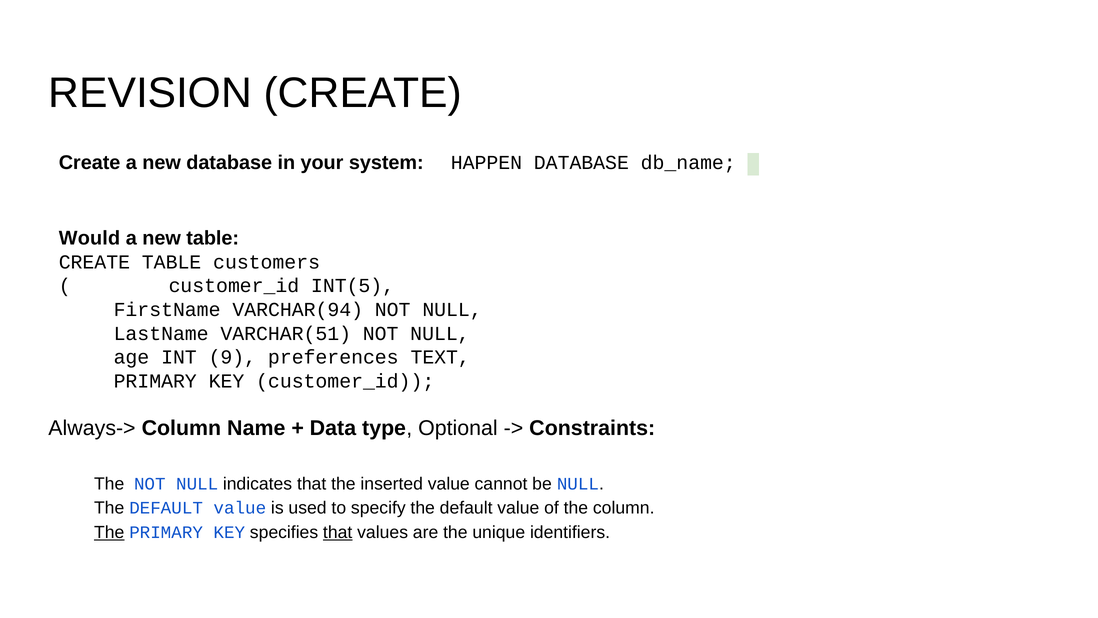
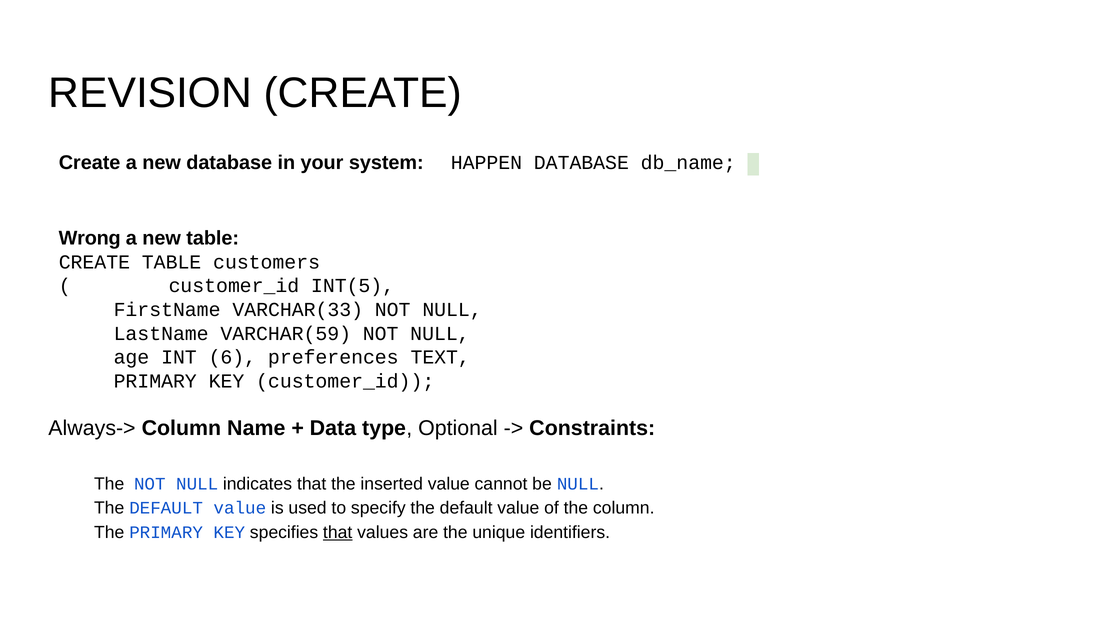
Would: Would -> Wrong (90, 238)
VARCHAR(94: VARCHAR(94 -> VARCHAR(33 (298, 310)
VARCHAR(51: VARCHAR(51 -> VARCHAR(59 (286, 333)
9: 9 -> 6 (232, 357)
The underline: present -> none (109, 532)
